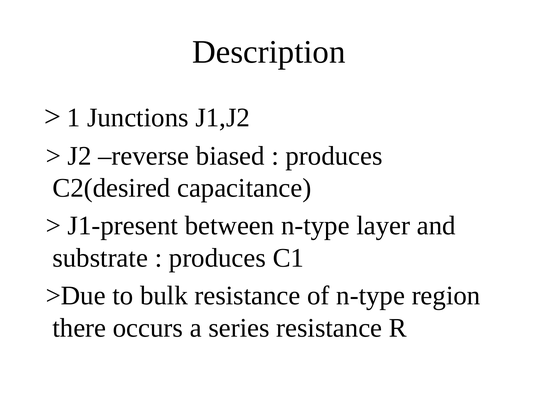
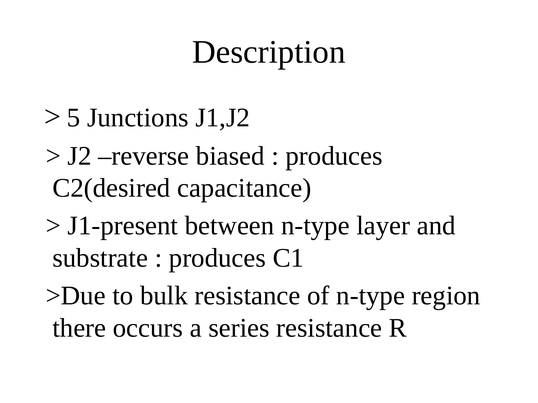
1: 1 -> 5 (74, 118)
